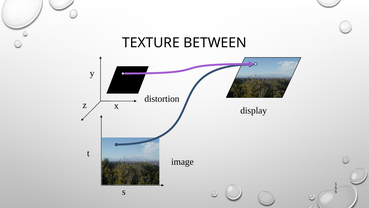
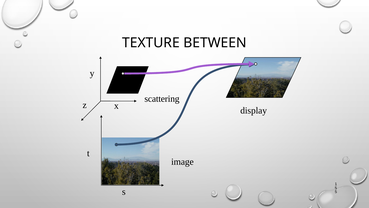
distortion: distortion -> scattering (162, 99)
